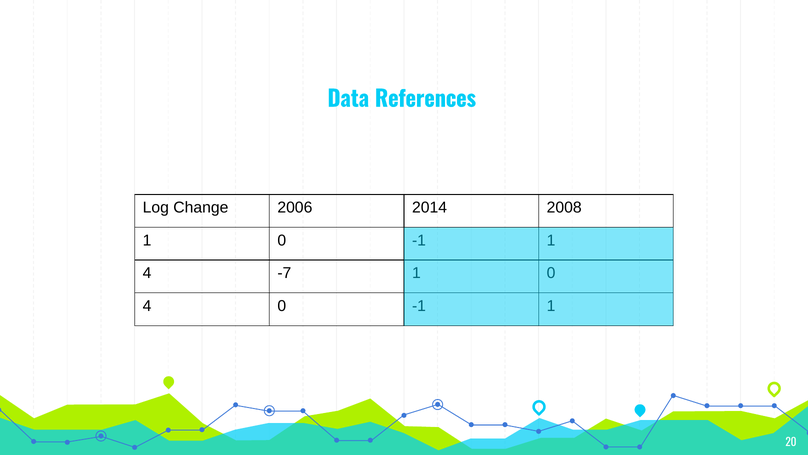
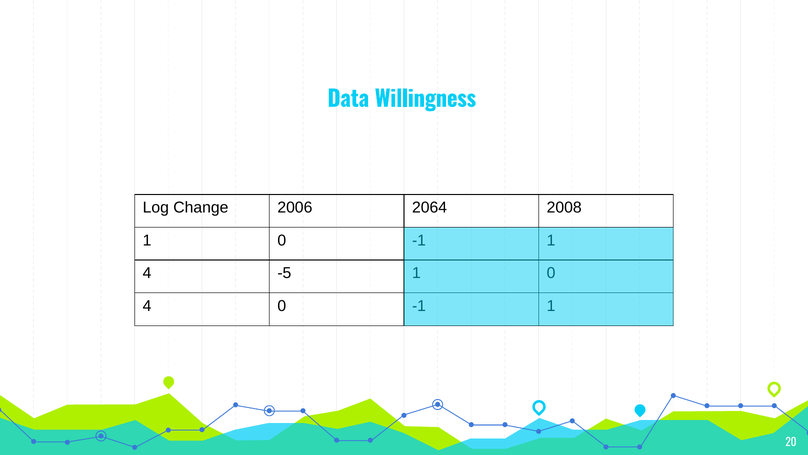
References: References -> Willingness (425, 99)
2014: 2014 -> 2064 (430, 207)
-7: -7 -> -5 (284, 273)
